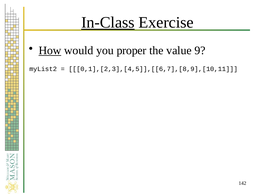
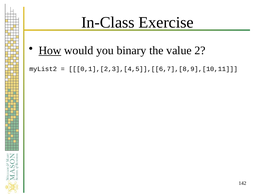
In-Class underline: present -> none (108, 23)
proper: proper -> binary (131, 51)
9: 9 -> 2 (200, 51)
